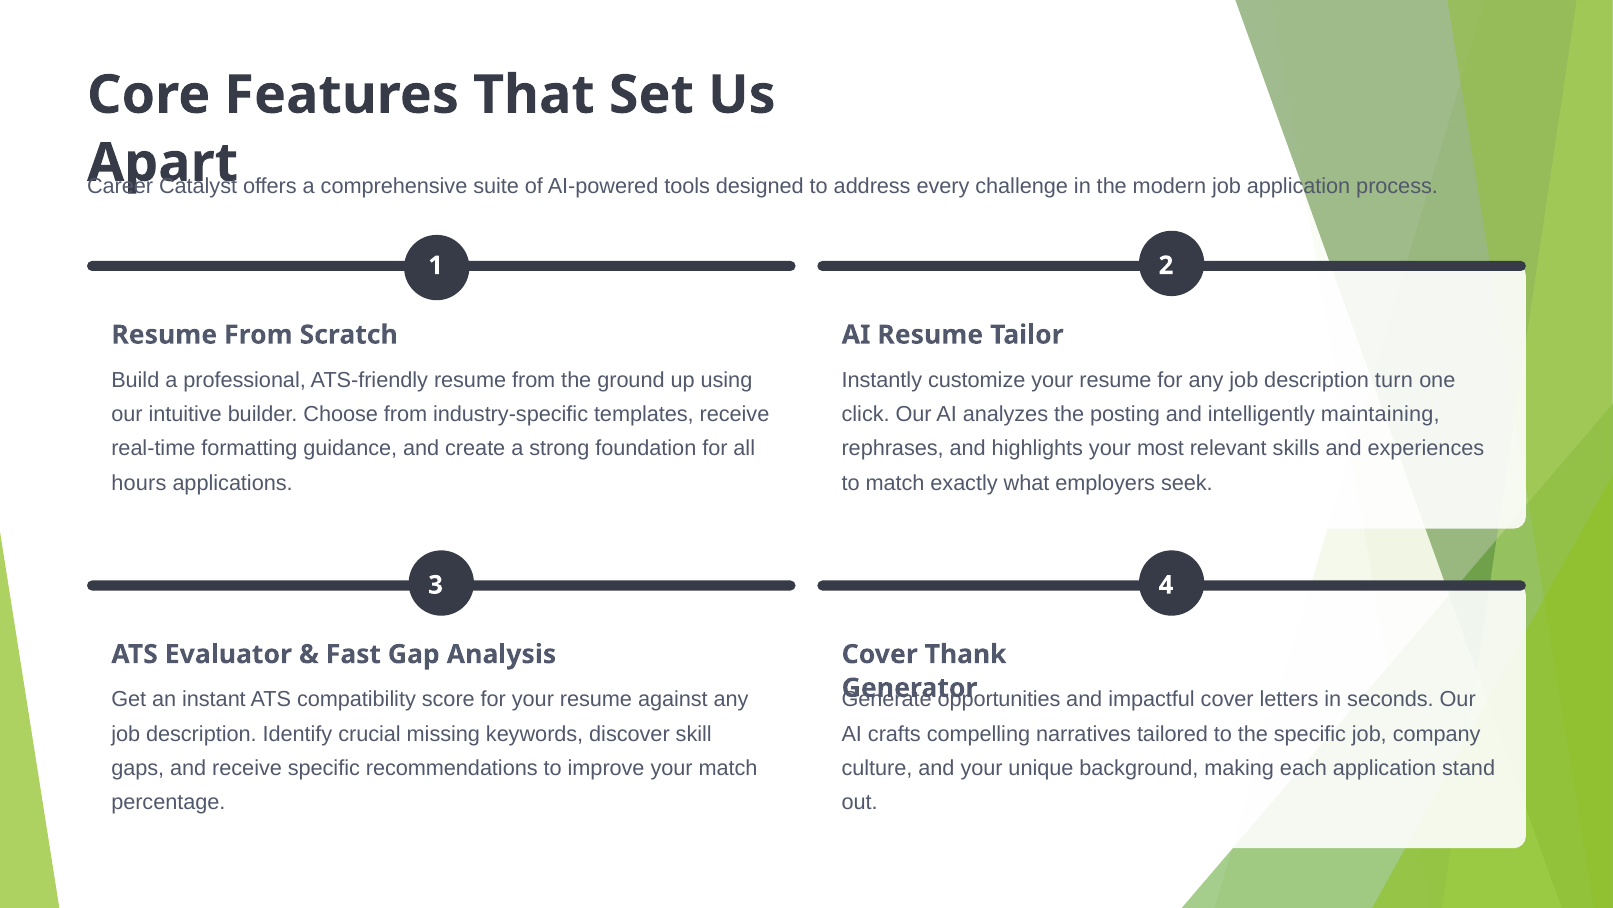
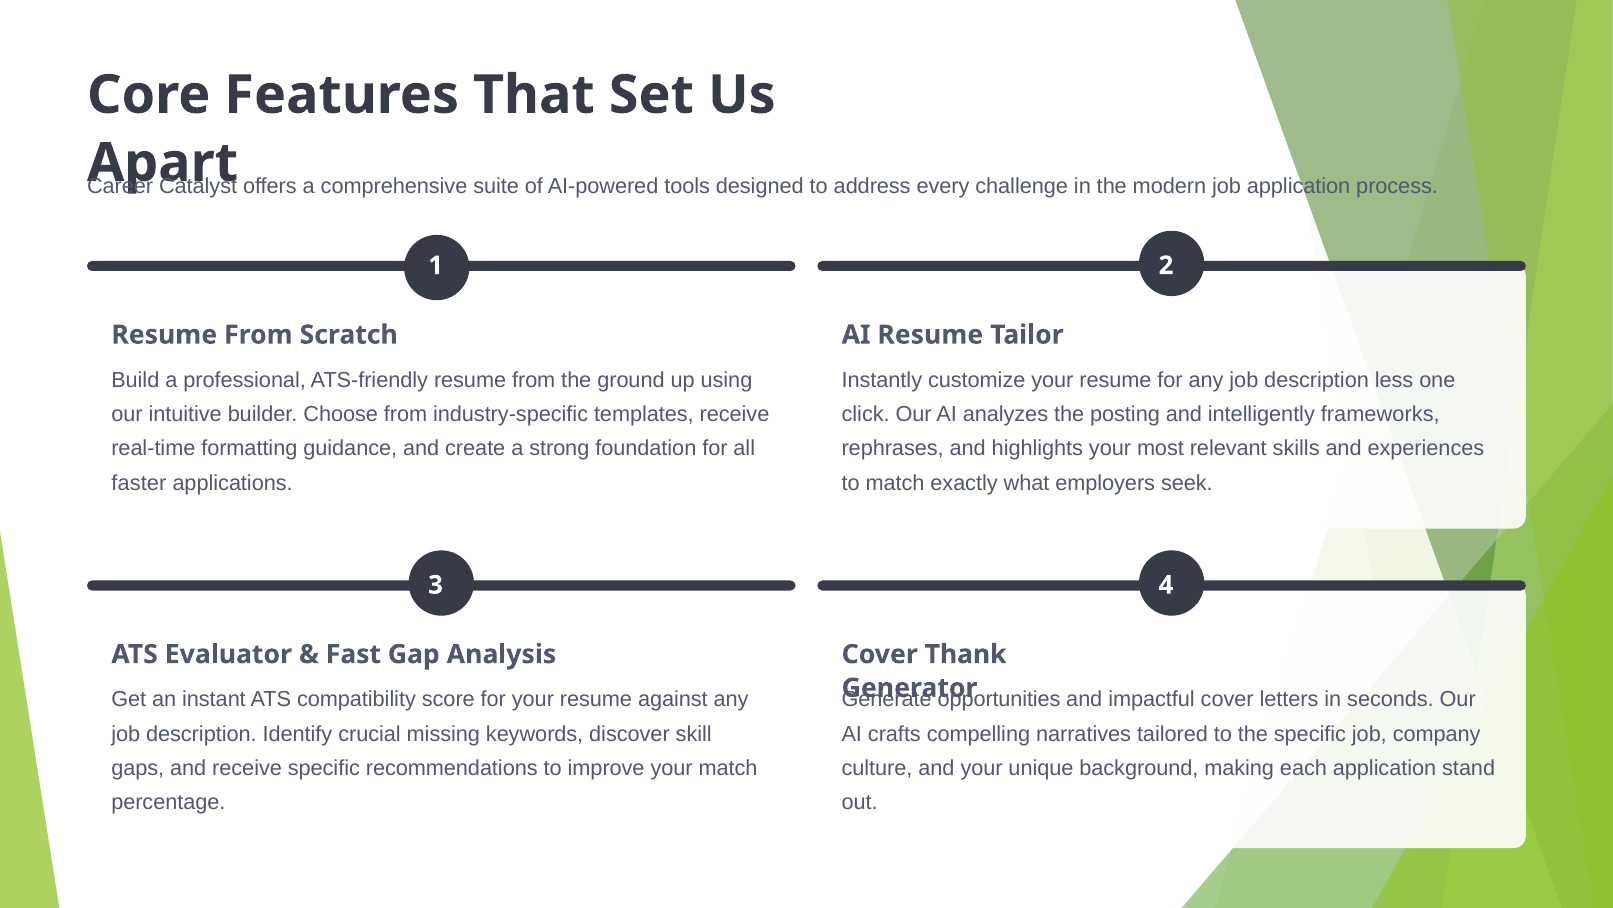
turn: turn -> less (1394, 380)
maintaining: maintaining -> frameworks (1380, 414)
hours: hours -> faster (139, 483)
